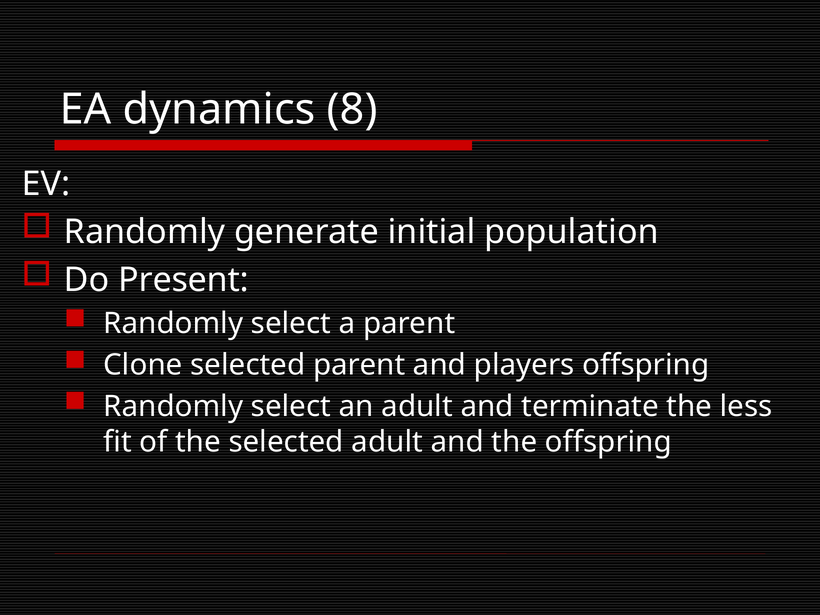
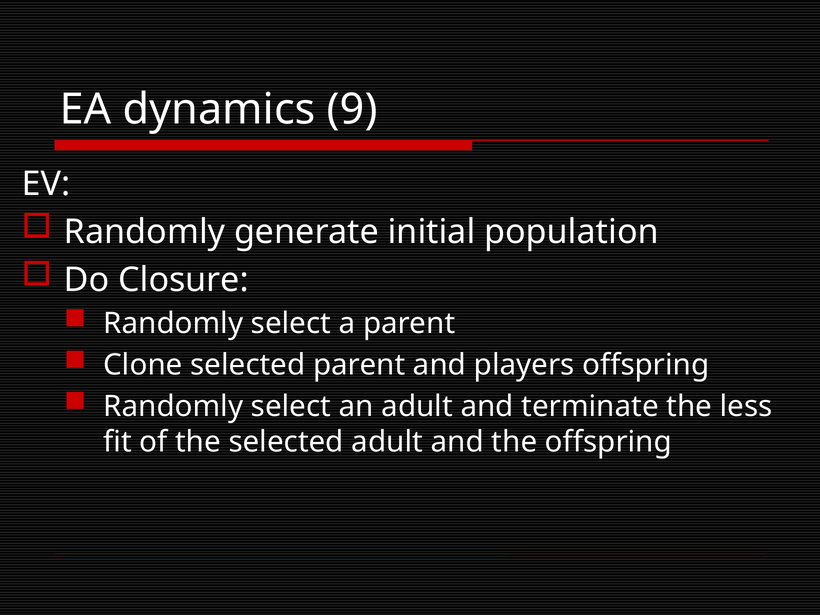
8: 8 -> 9 (352, 109)
Present: Present -> Closure (184, 280)
